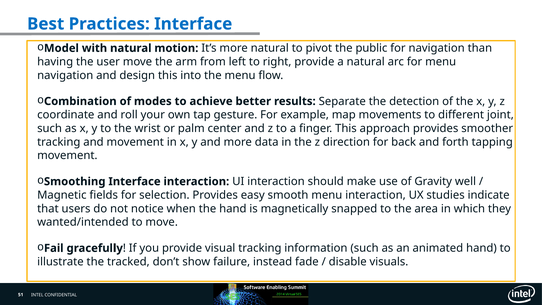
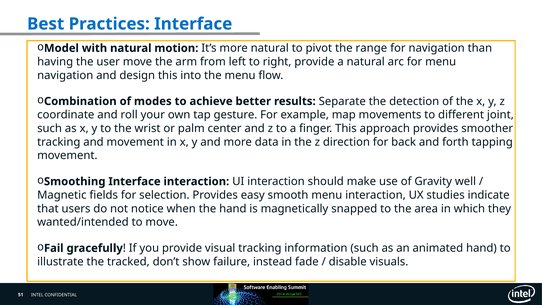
public: public -> range (371, 48)
